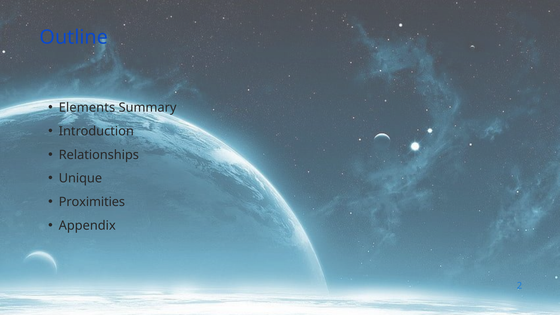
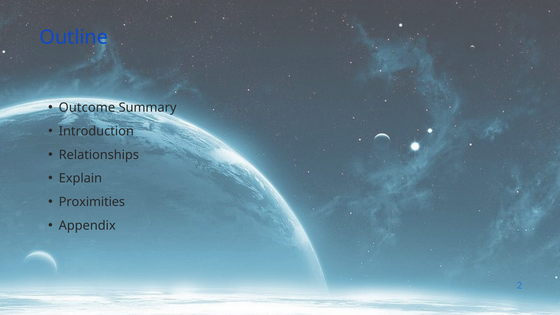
Elements: Elements -> Outcome (87, 108)
Unique: Unique -> Explain (80, 178)
